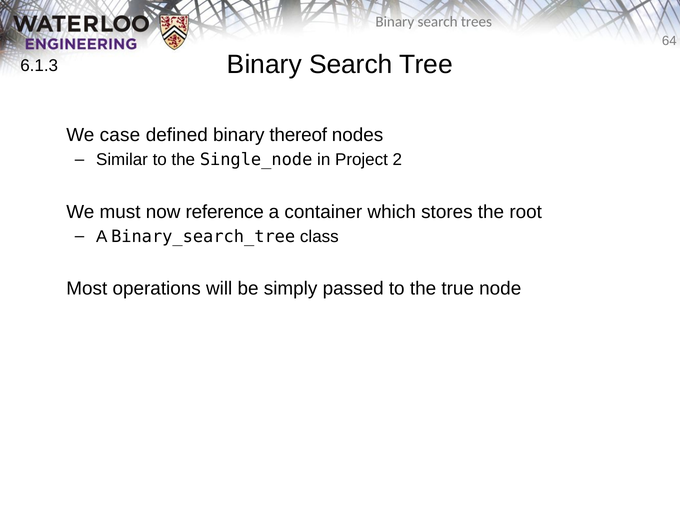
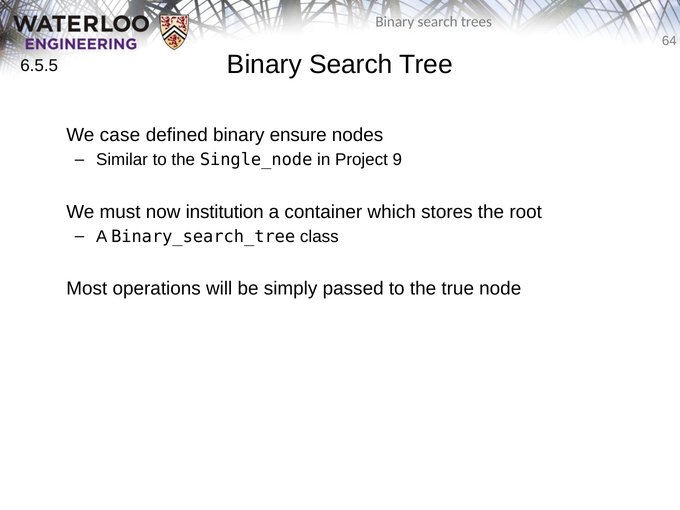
6.1.3: 6.1.3 -> 6.5.5 (39, 65)
thereof: thereof -> ensure (298, 135)
2: 2 -> 9 (397, 160)
reference: reference -> institution (225, 212)
